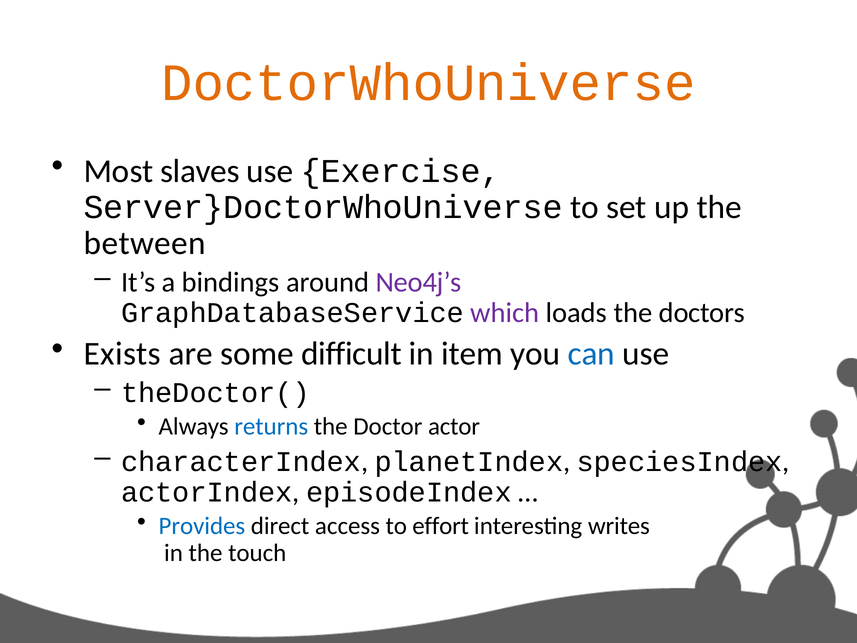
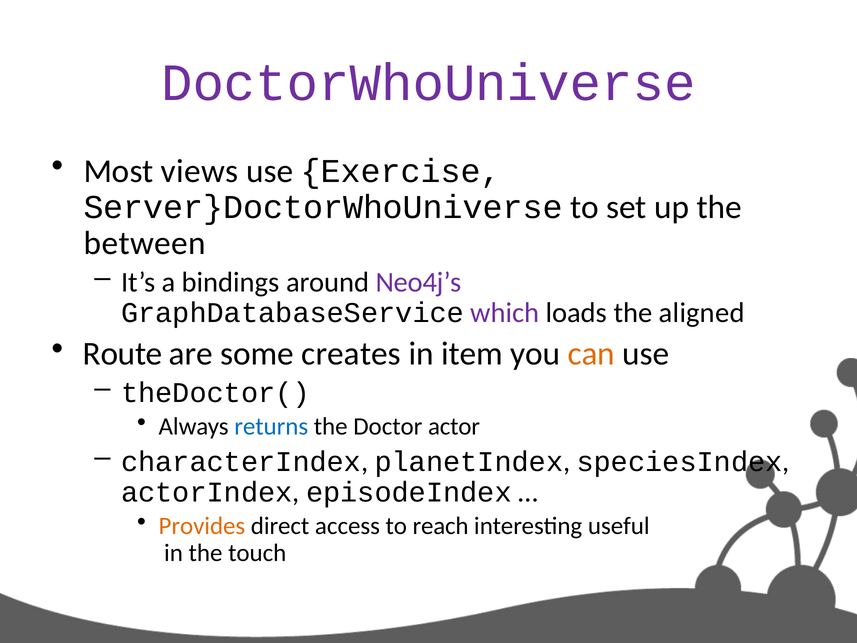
DoctorWhoUniverse colour: orange -> purple (428, 83)
slaves: slaves -> views (200, 171)
doctors: doctors -> aligned (702, 313)
Exists: Exists -> Route (123, 354)
difficult: difficult -> creates (351, 354)
can colour: blue -> orange (591, 354)
Provides colour: blue -> orange (202, 526)
effort: effort -> reach (441, 526)
writes: writes -> useful (619, 526)
